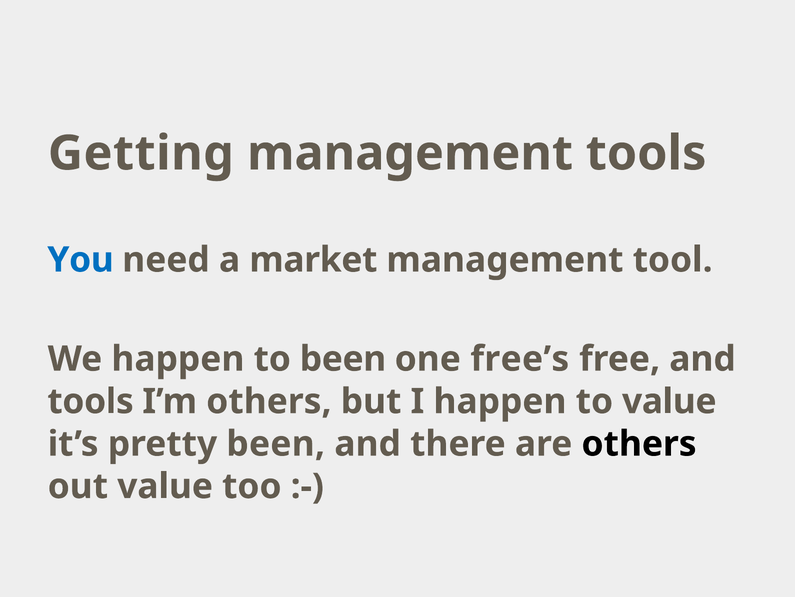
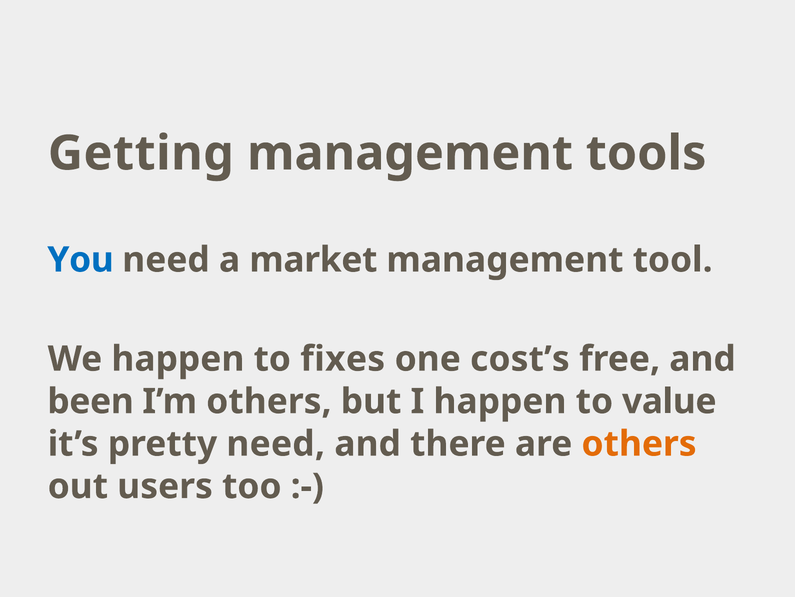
to been: been -> fixes (343, 359)
free’s: free’s -> cost’s (520, 359)
tools: tools -> been (91, 401)
pretty been: been -> need (276, 443)
others colour: black -> orange (639, 443)
out value: value -> users (165, 486)
